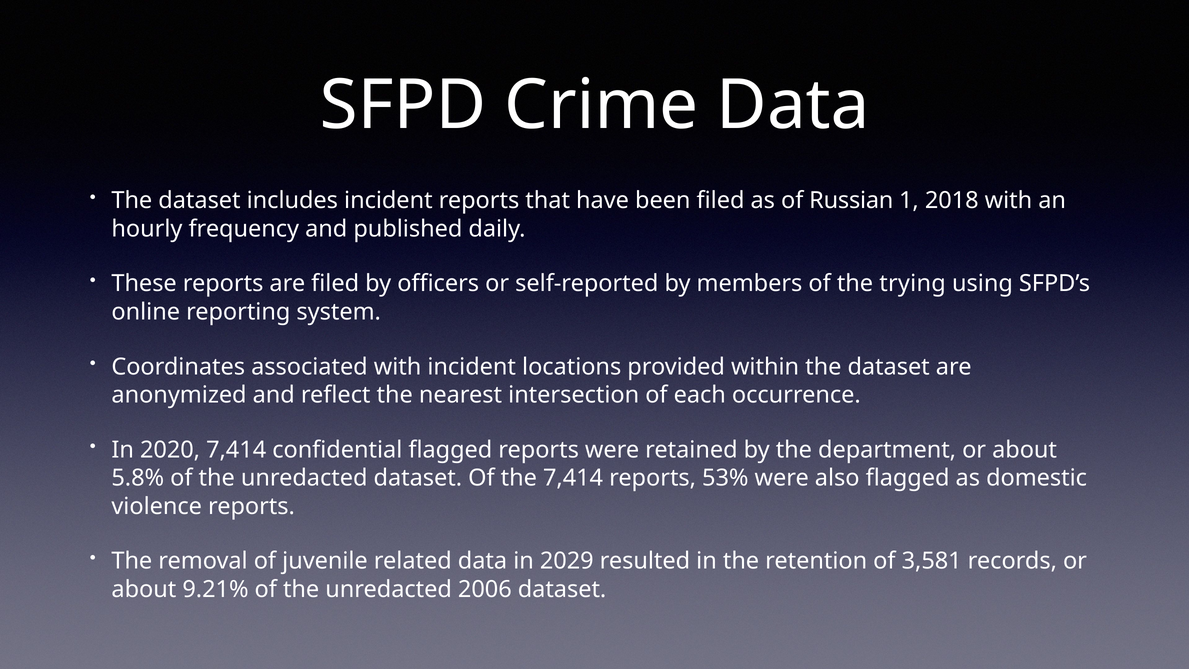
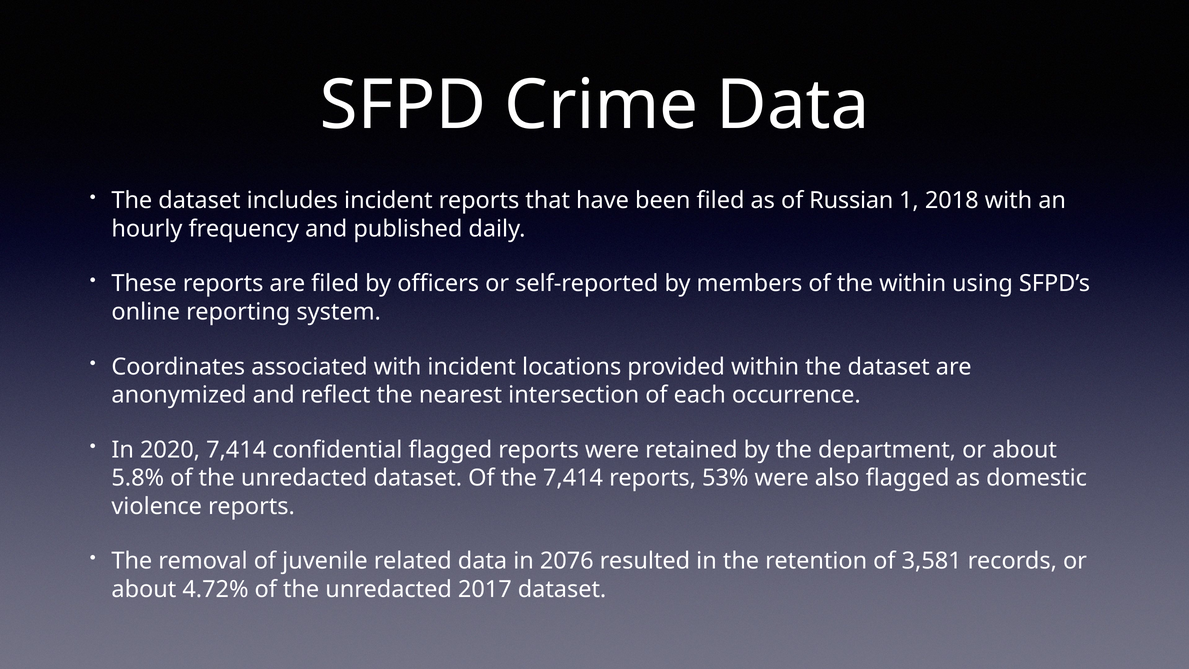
the trying: trying -> within (913, 284)
2029: 2029 -> 2076 (567, 561)
9.21%: 9.21% -> 4.72% (216, 589)
2006: 2006 -> 2017 (485, 589)
